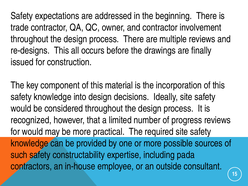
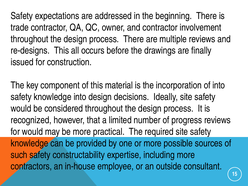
incorporation of this: this -> into (219, 85)
including pada: pada -> more (186, 155)
